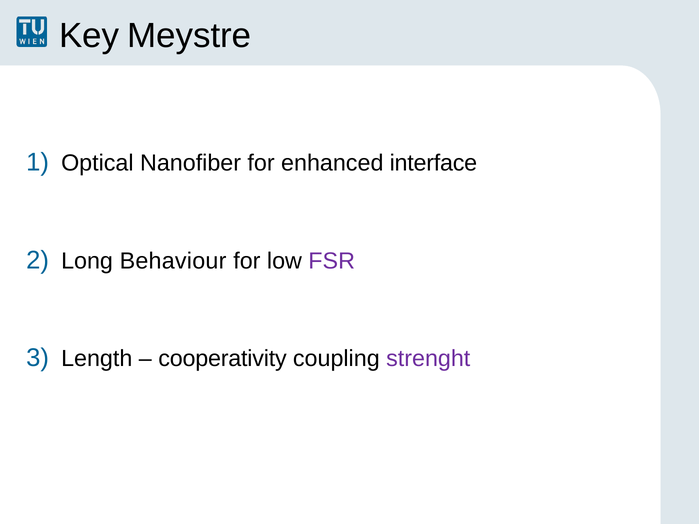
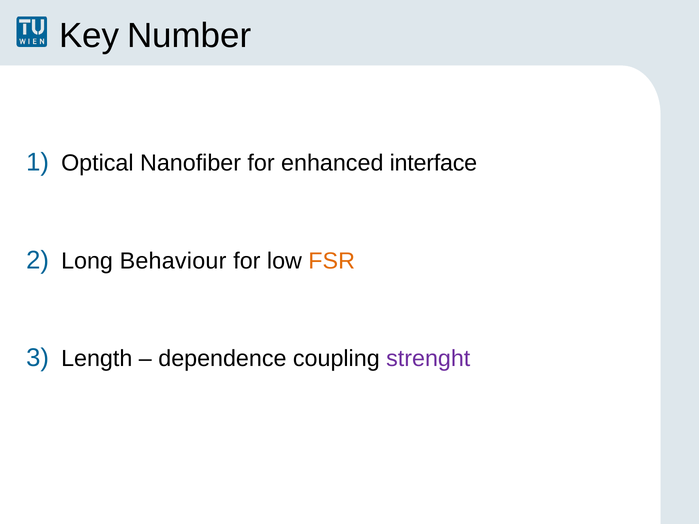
Meystre: Meystre -> Number (189, 36)
FSR colour: purple -> orange (332, 261)
cooperativity: cooperativity -> dependence (222, 359)
